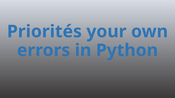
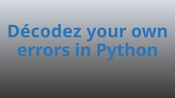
Priorités: Priorités -> Décodez (44, 32)
